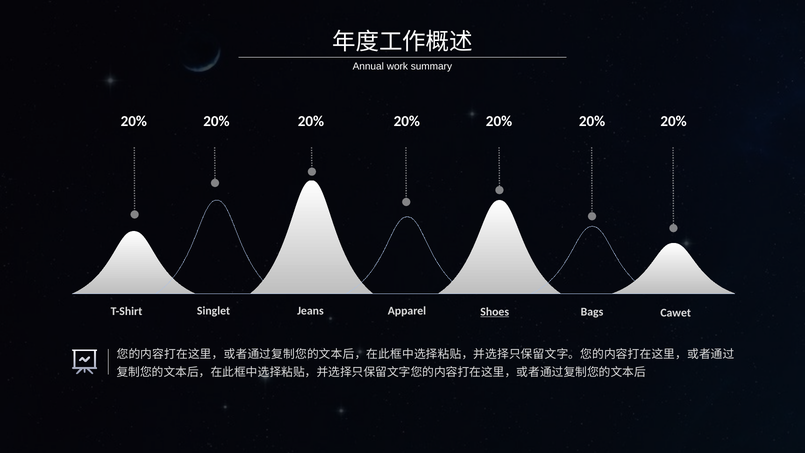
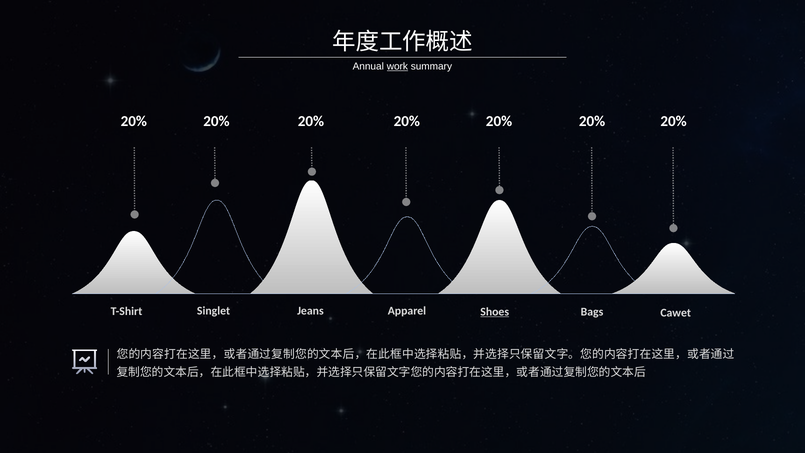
work underline: none -> present (397, 66)
